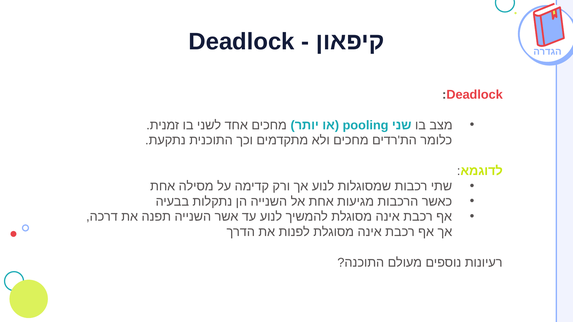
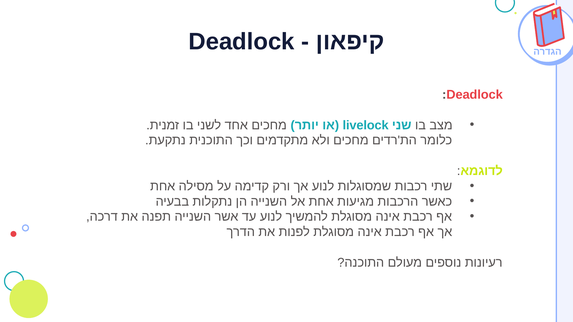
pooling: pooling -> livelock (366, 125)
